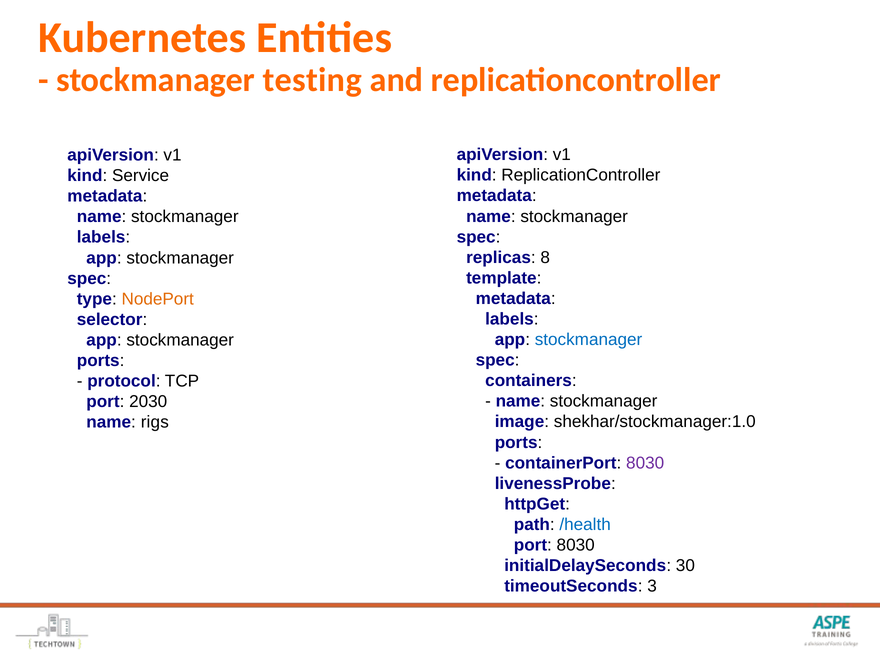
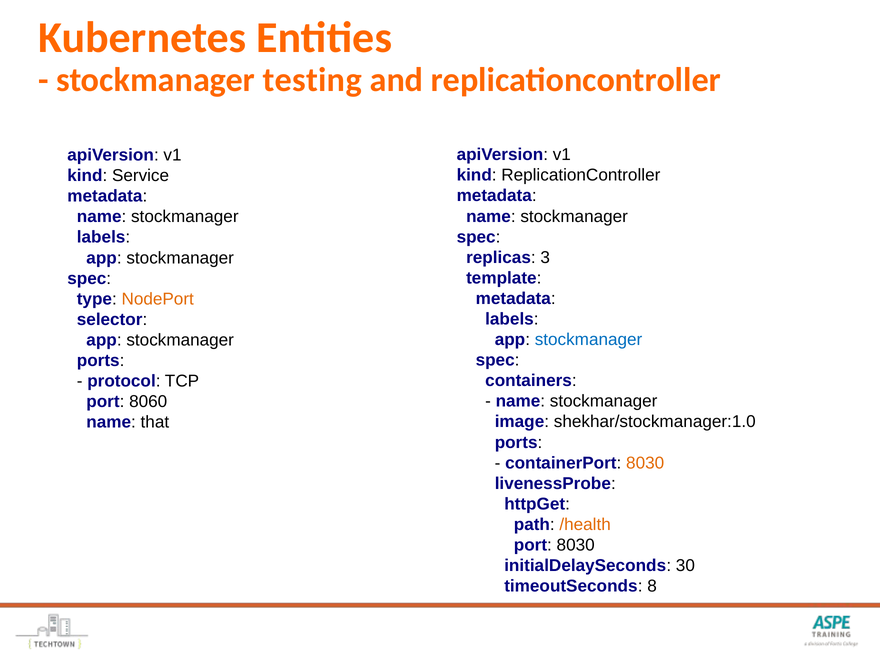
8: 8 -> 3 (545, 257)
2030: 2030 -> 8060 (148, 402)
rigs: rigs -> that (155, 422)
8030 colour: purple -> orange (645, 463)
/health colour: blue -> orange (585, 525)
3: 3 -> 8 (652, 586)
